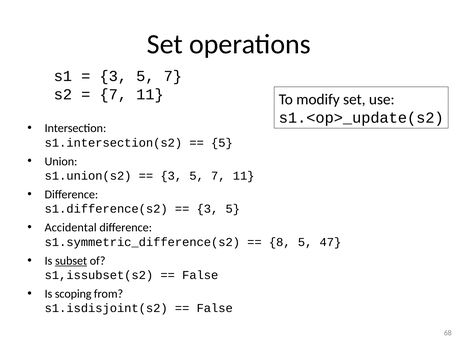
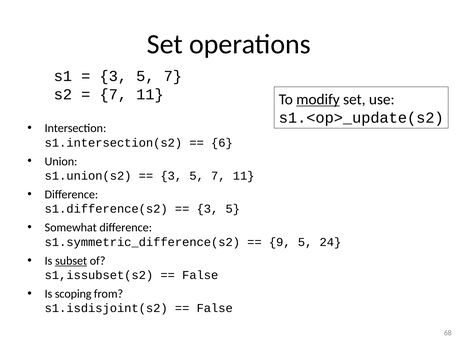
modify underline: none -> present (318, 99)
5: 5 -> 6 (222, 143)
Accidental: Accidental -> Somewhat (71, 227)
8: 8 -> 9 (280, 242)
47: 47 -> 24 (330, 242)
